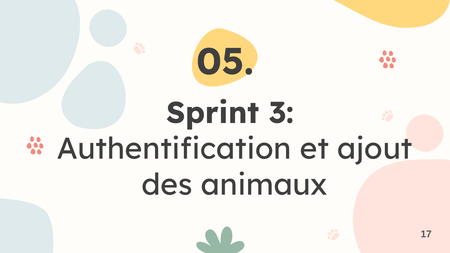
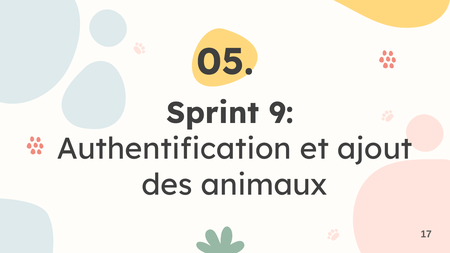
3: 3 -> 9 (281, 113)
